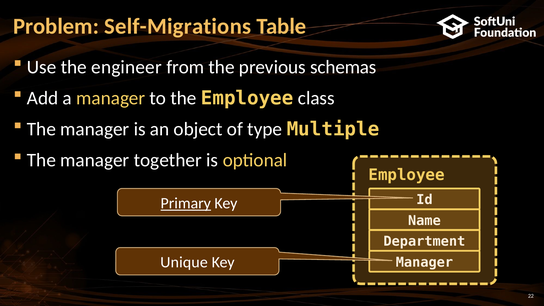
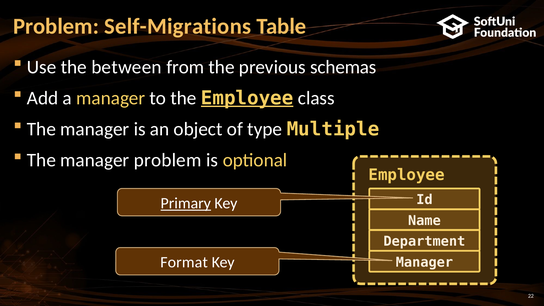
engineer: engineer -> between (126, 67)
Employee underline: none -> present (247, 98)
manager together: together -> problem (168, 160)
Unique: Unique -> Format (184, 262)
